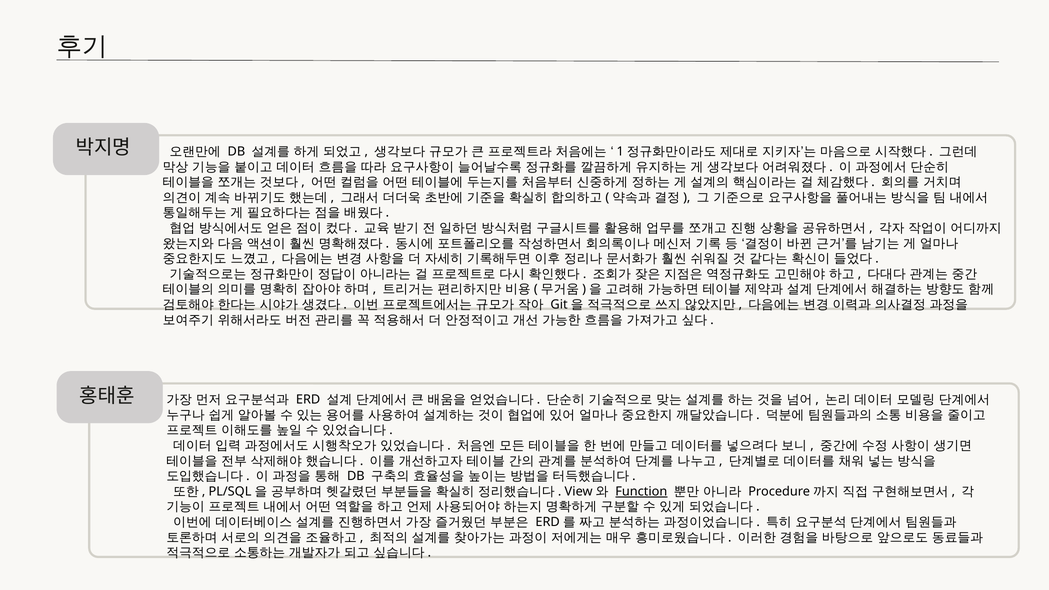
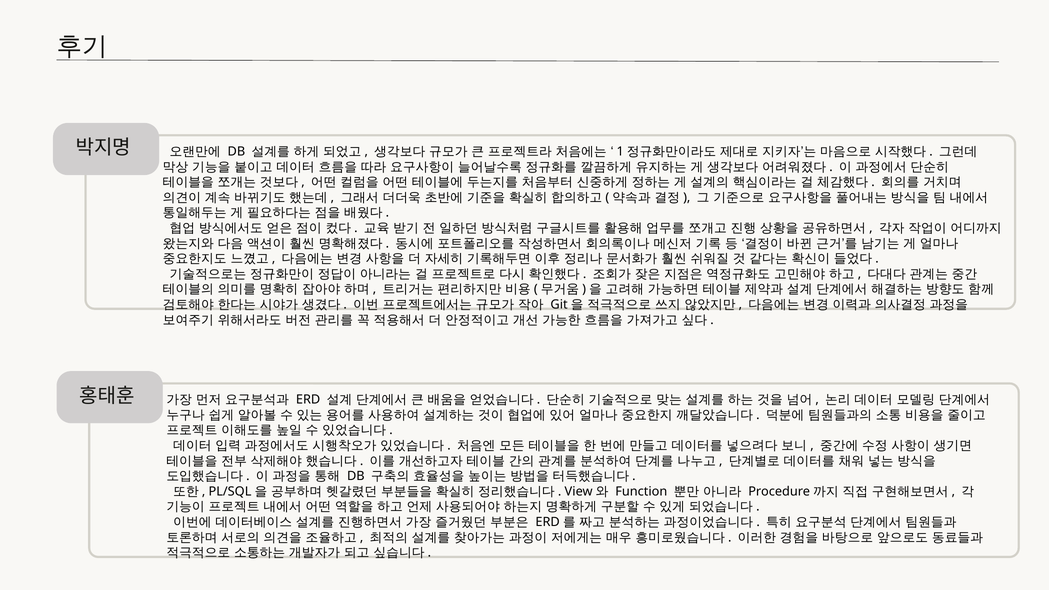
Function underline: present -> none (641, 492)
